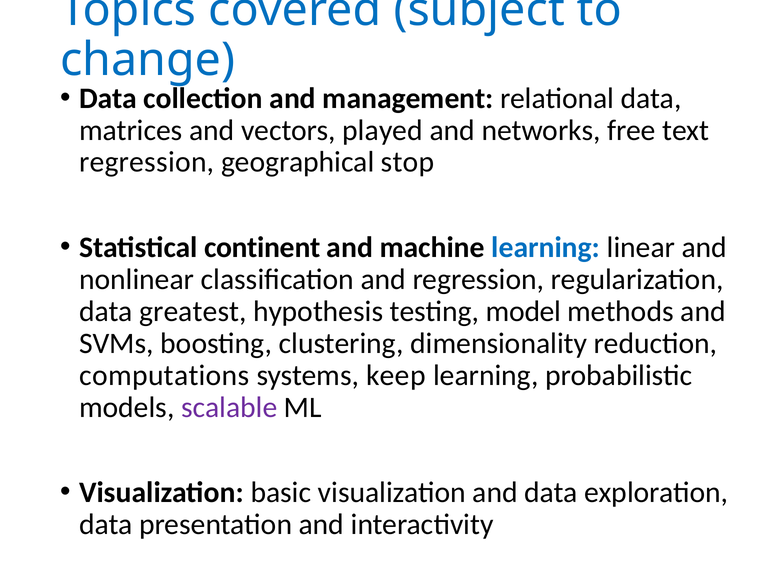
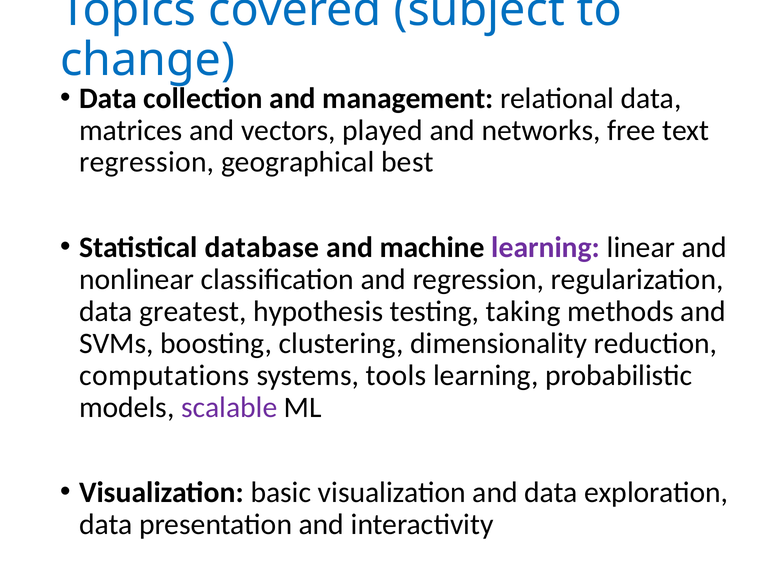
stop: stop -> best (407, 162)
continent: continent -> database (262, 247)
learning colour: blue -> purple (546, 247)
model: model -> taking (523, 311)
keep: keep -> tools (396, 375)
